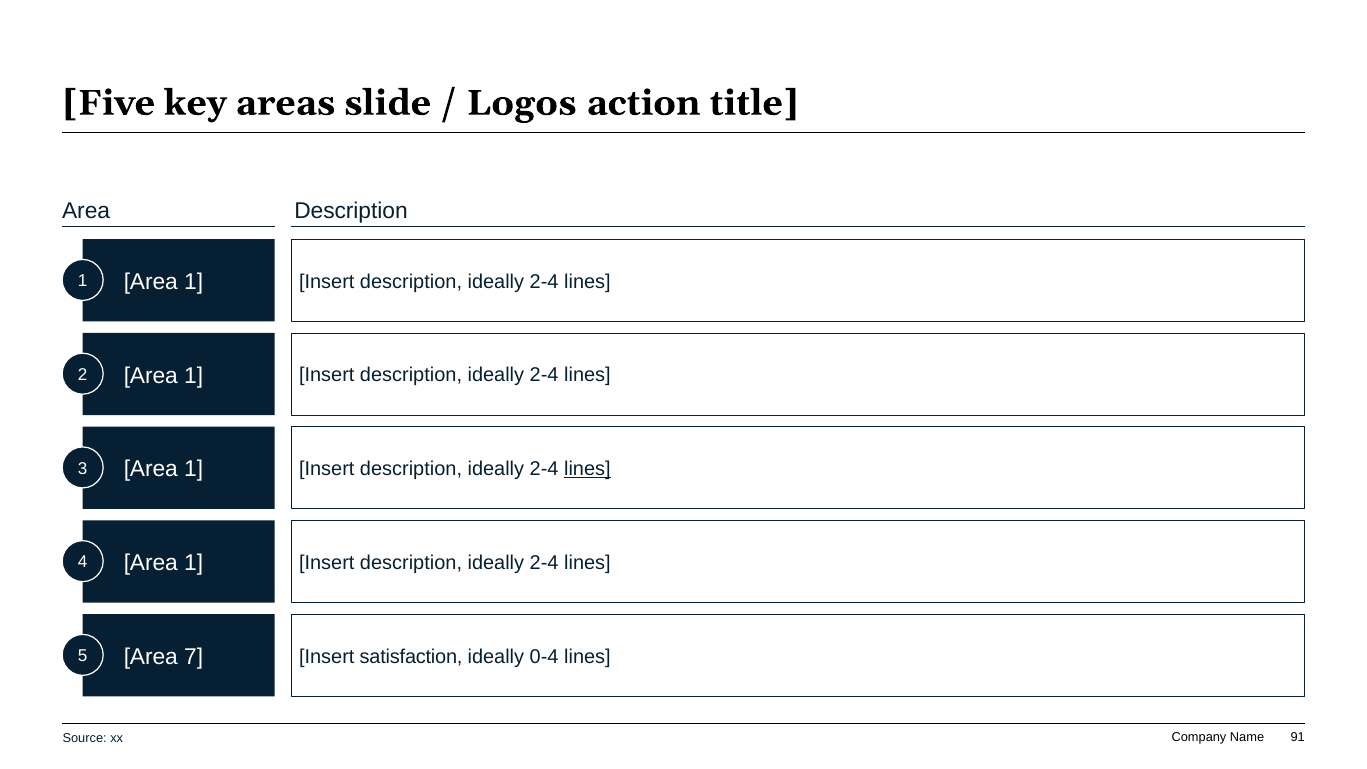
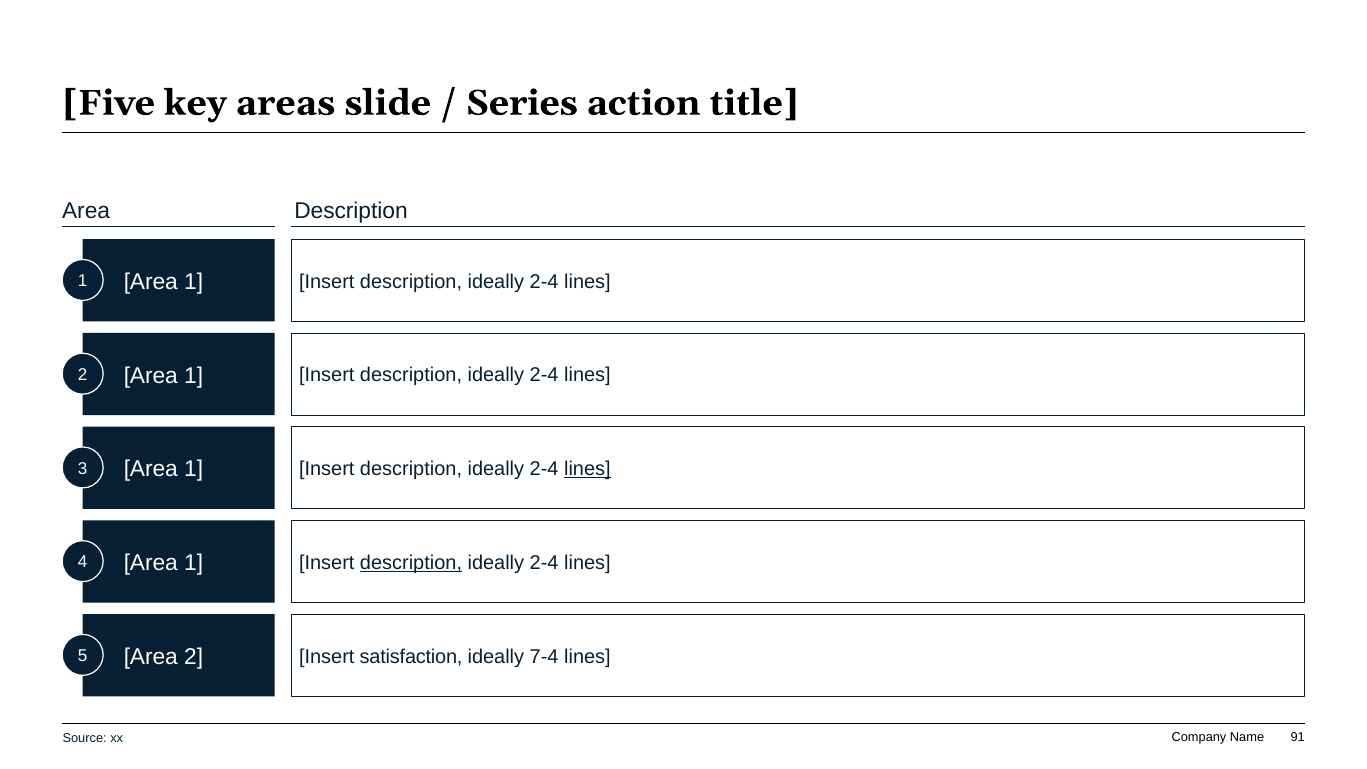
Logos: Logos -> Series (522, 103)
description underline: none -> present (411, 563)
Area 7: 7 -> 2 (194, 657)
0-4: 0-4 -> 7-4 (544, 657)
